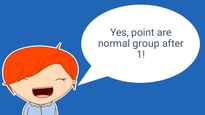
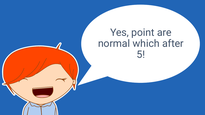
group: group -> which (146, 44)
1: 1 -> 5 (141, 55)
